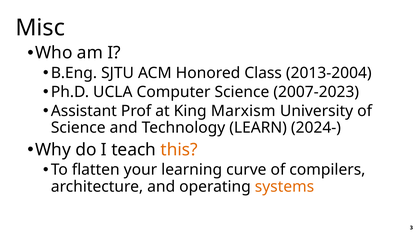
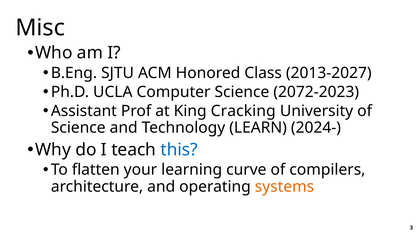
2013-2004: 2013-2004 -> 2013-2027 (329, 73)
2007-2023: 2007-2023 -> 2072-2023 (316, 92)
Marxism: Marxism -> Cracking (243, 111)
this colour: orange -> blue (179, 150)
